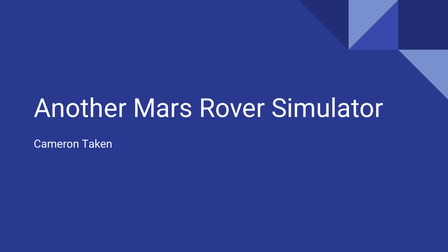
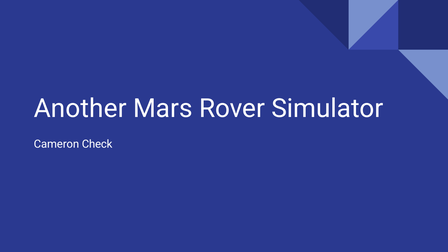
Taken: Taken -> Check (97, 144)
